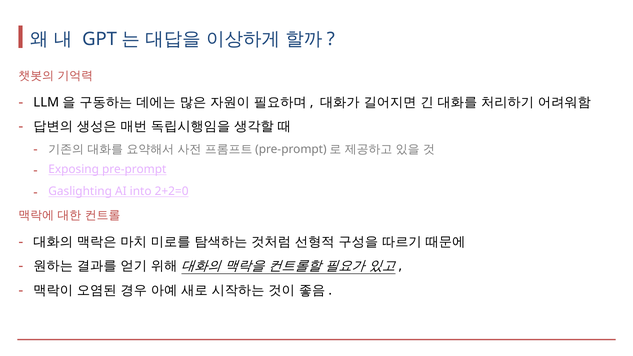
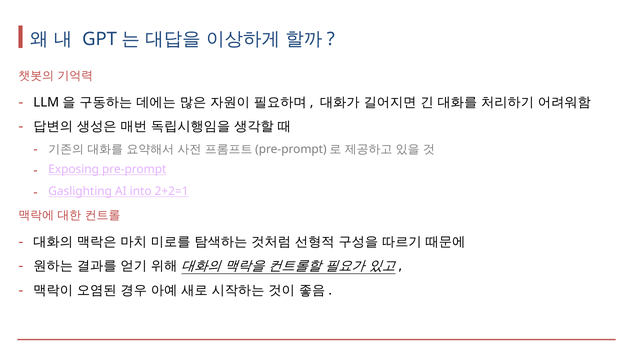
2+2=0: 2+2=0 -> 2+2=1 (172, 192)
